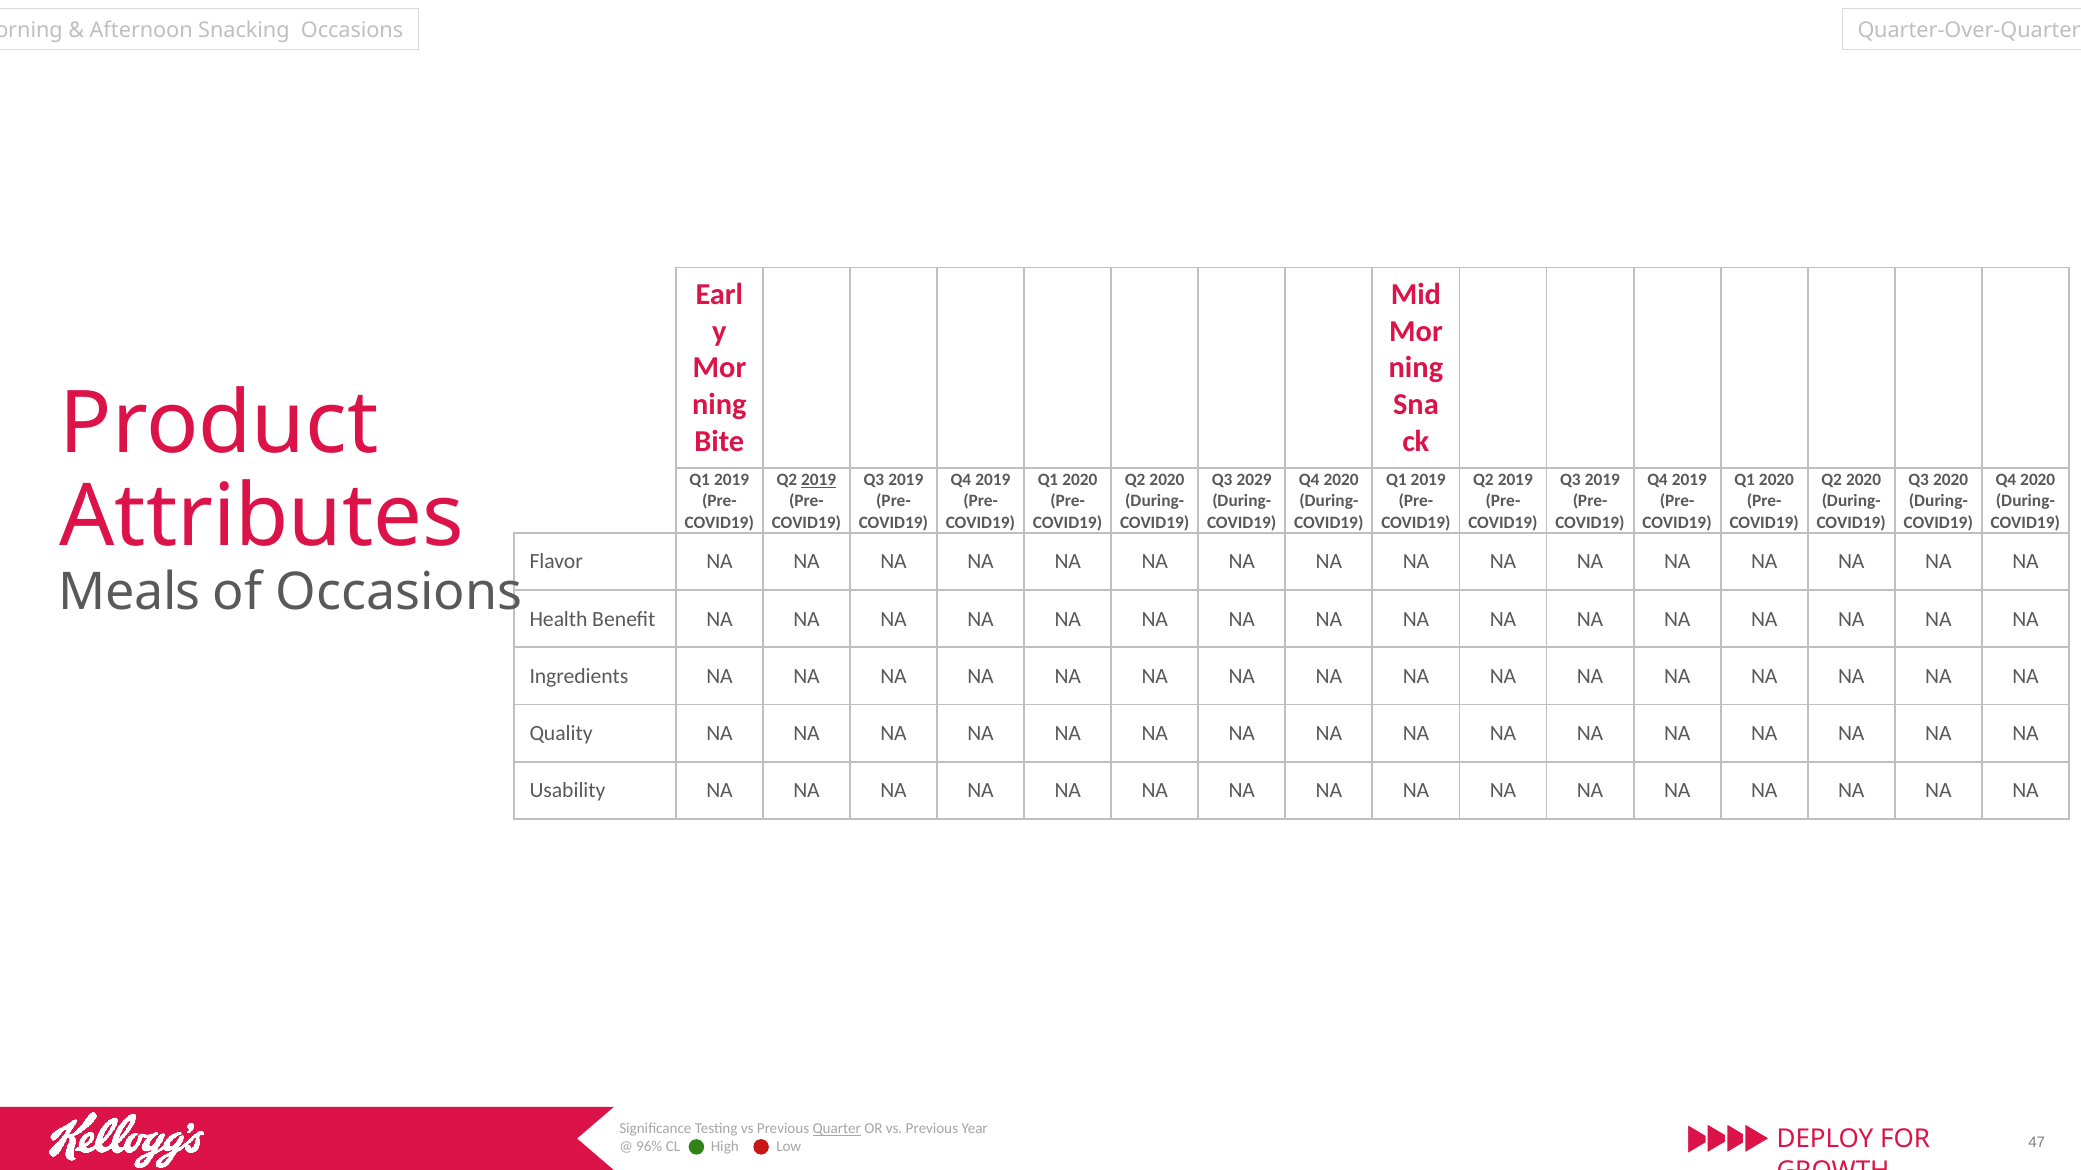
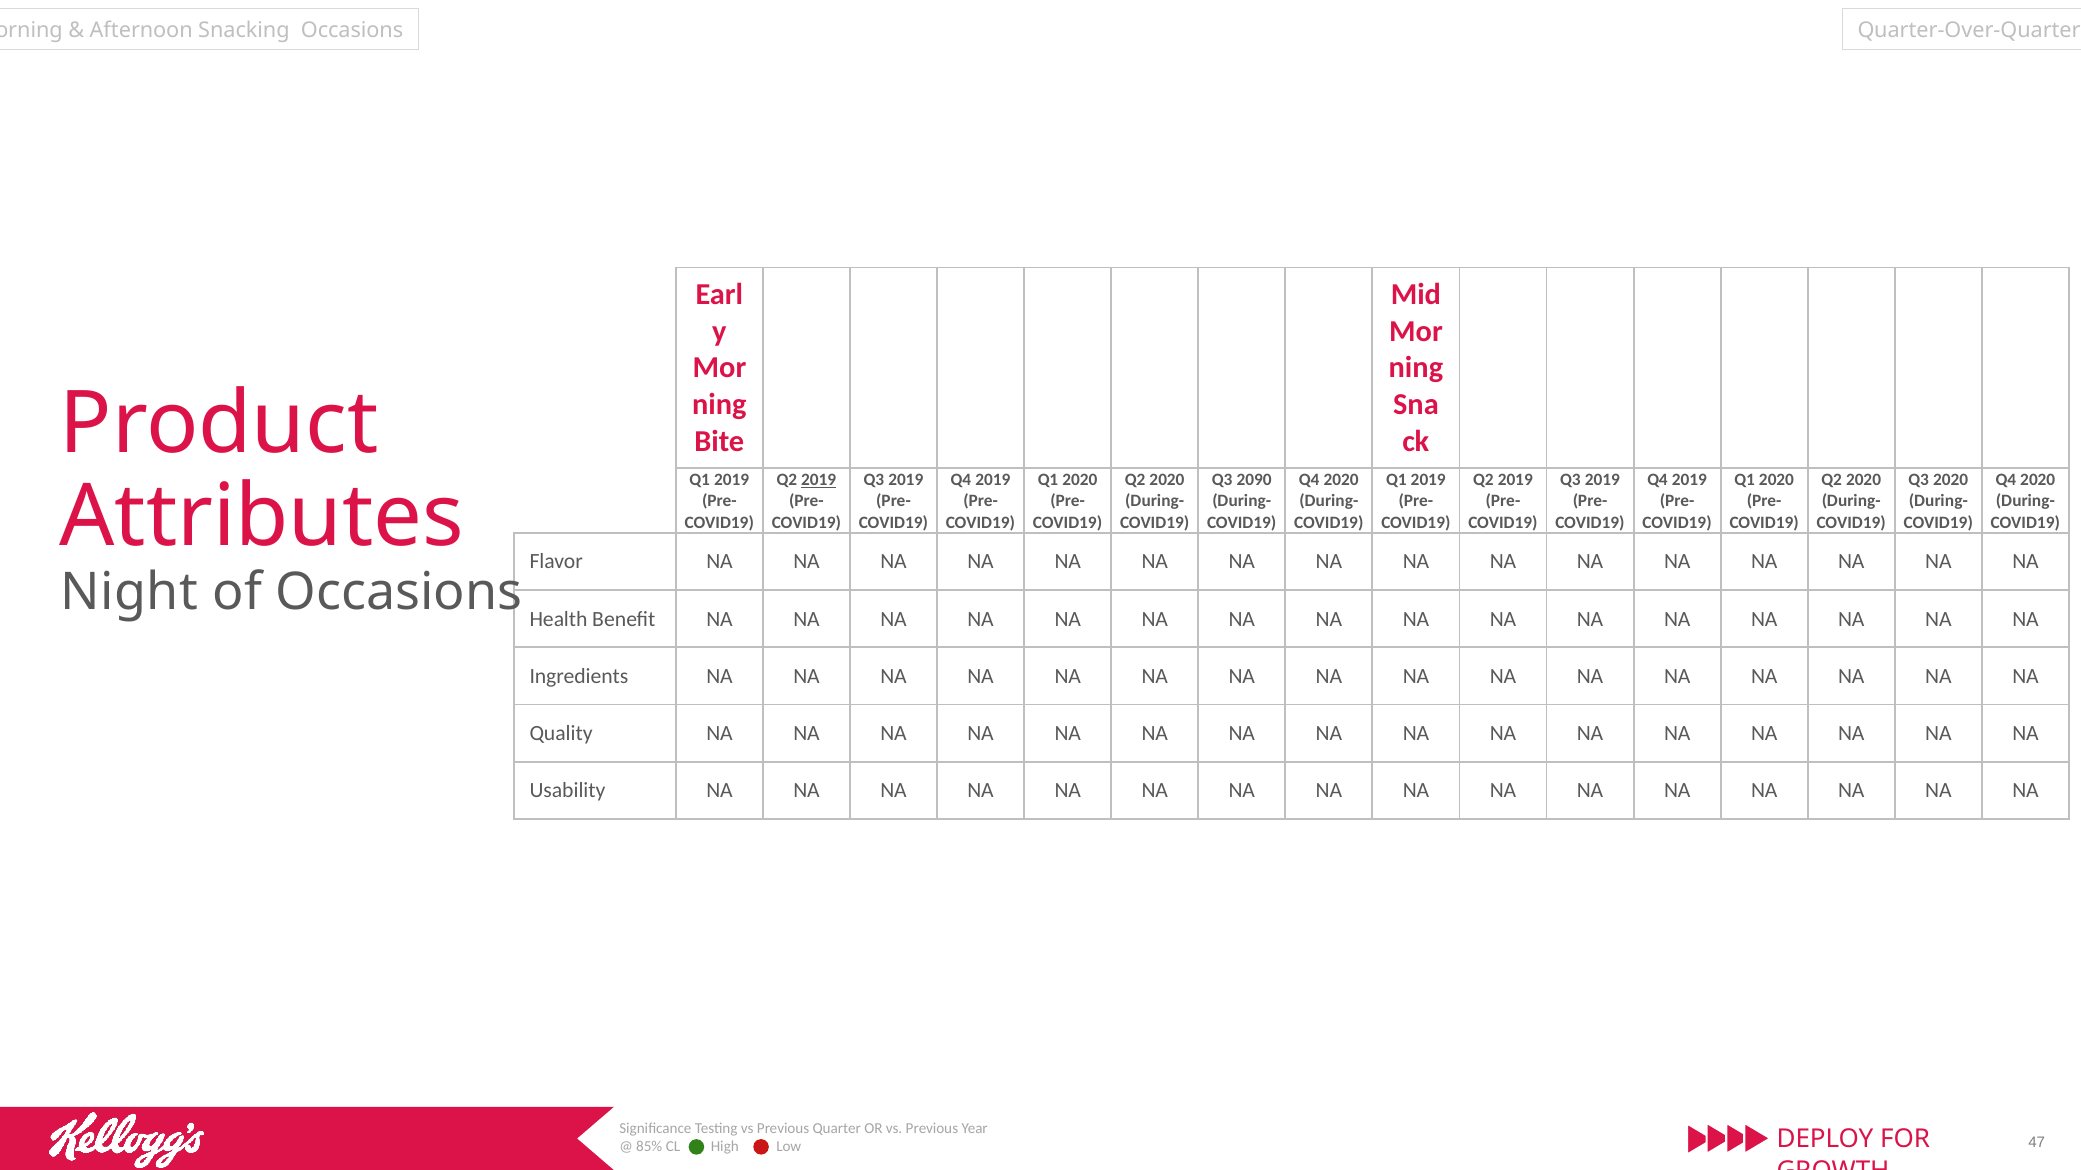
2029: 2029 -> 2090 (1254, 480)
Meals: Meals -> Night (129, 592)
Quarter underline: present -> none (837, 1129)
96%: 96% -> 85% (649, 1147)
